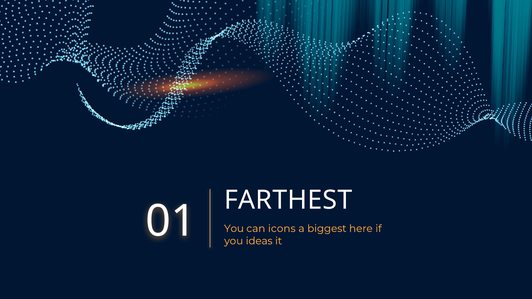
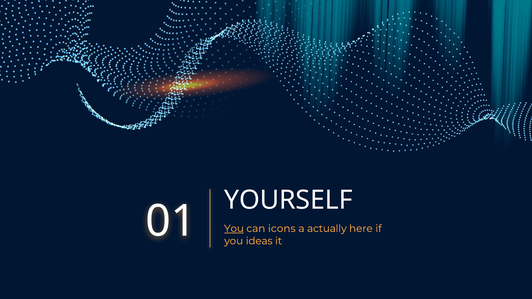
FARTHEST: FARTHEST -> YOURSELF (288, 200)
You underline: none -> present (234, 229)
biggest: biggest -> actually (327, 229)
